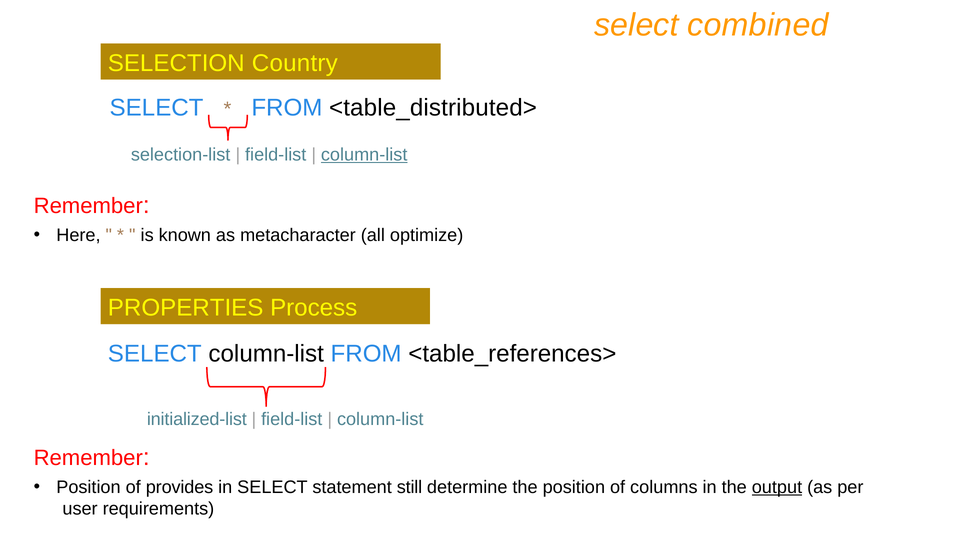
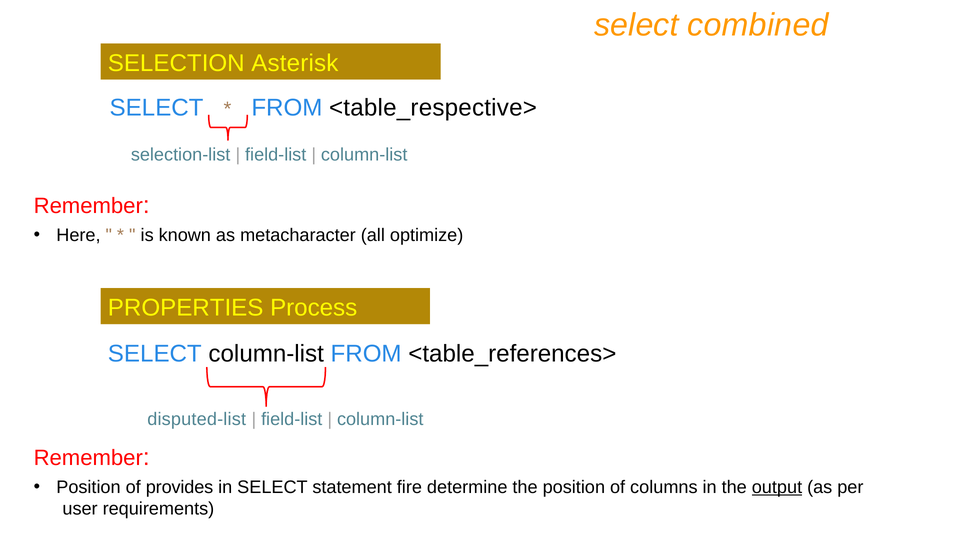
Country: Country -> Asterisk (295, 63)
<table_distributed>: <table_distributed> -> <table_respective> (433, 108)
column-list underline: present -> none (364, 155)
initialized-list: initialized-list -> disputed-list (197, 419)
still: still -> fire (409, 487)
